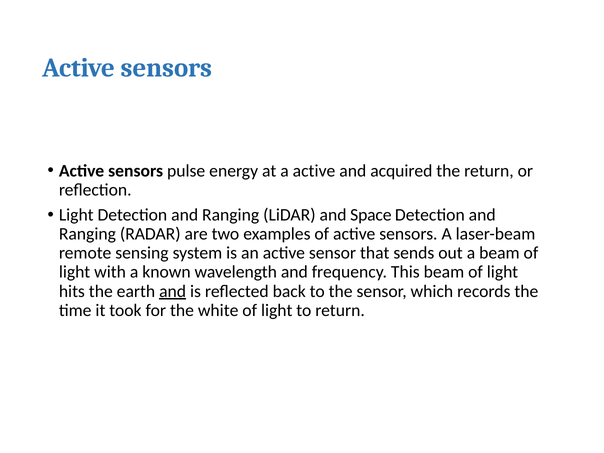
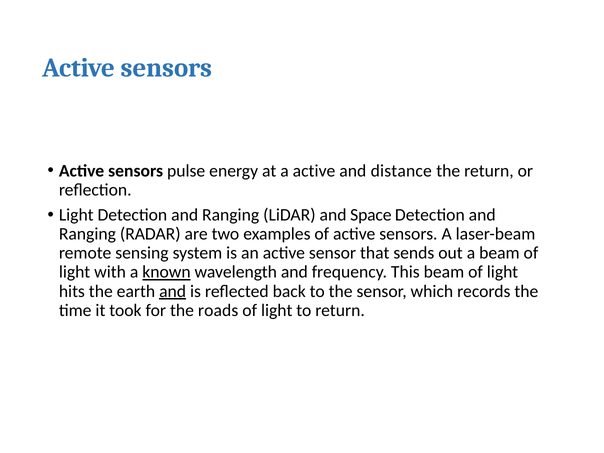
acquired: acquired -> distance (401, 171)
known underline: none -> present (166, 272)
white: white -> roads (218, 310)
